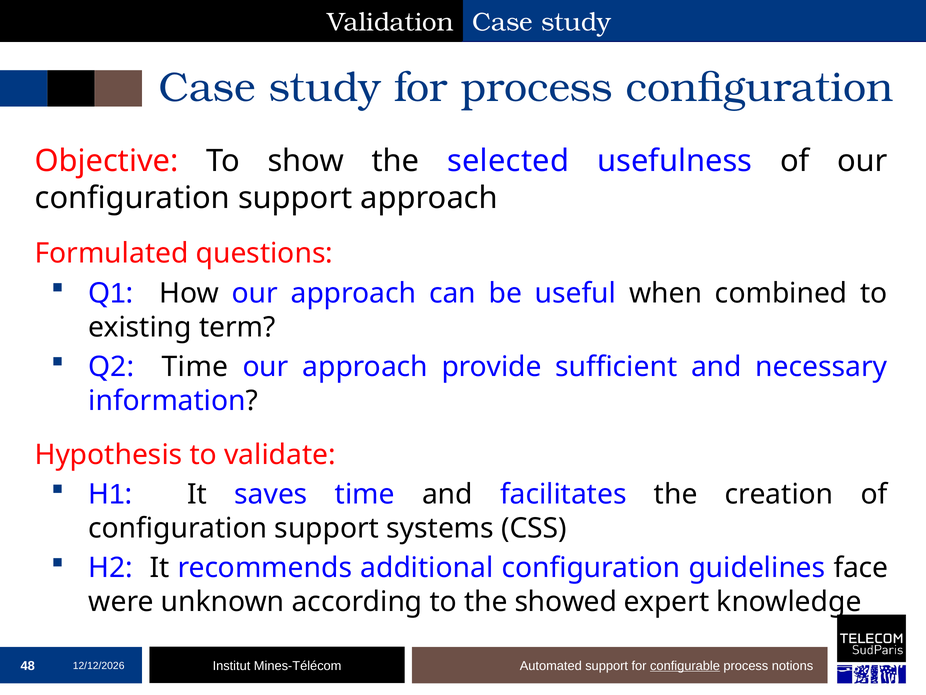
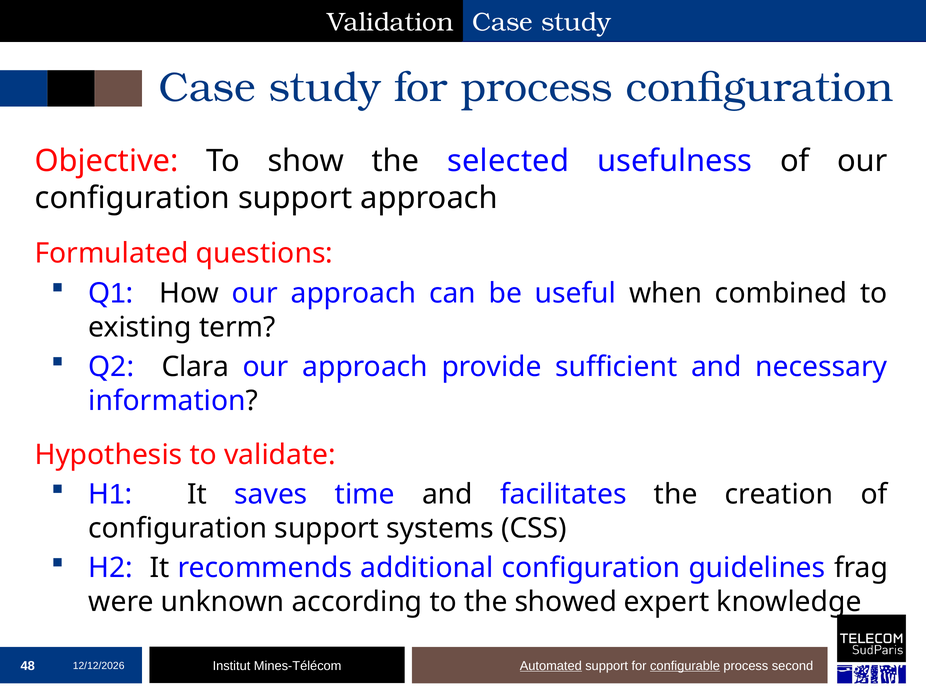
Q2 Time: Time -> Clara (195, 367)
face: face -> frag (861, 568)
Automated underline: none -> present (551, 665)
notions: notions -> second (793, 665)
